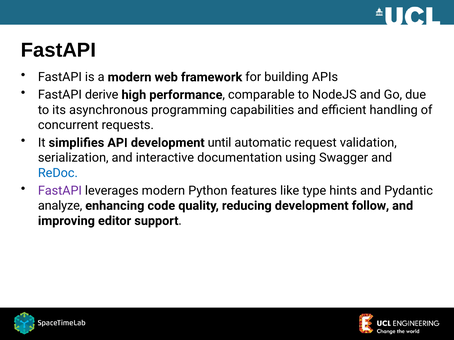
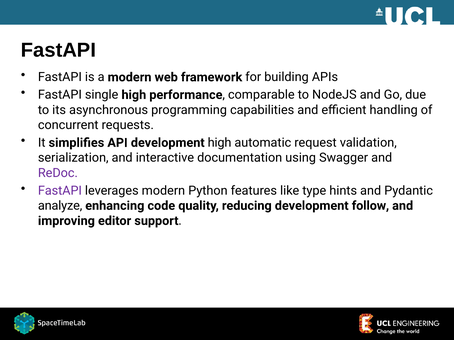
derive: derive -> single (102, 95)
development until: until -> high (220, 143)
ReDoc colour: blue -> purple (58, 173)
